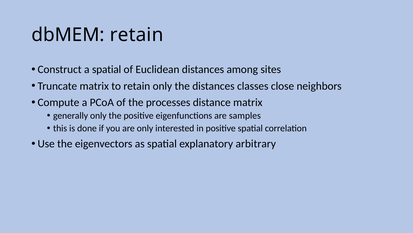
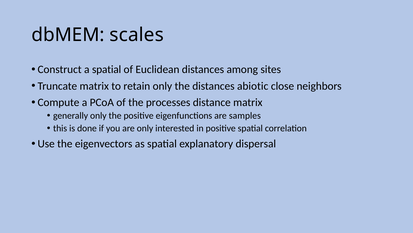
dbMEM retain: retain -> scales (137, 35)
classes: classes -> abiotic (253, 86)
arbitrary: arbitrary -> dispersal (256, 143)
